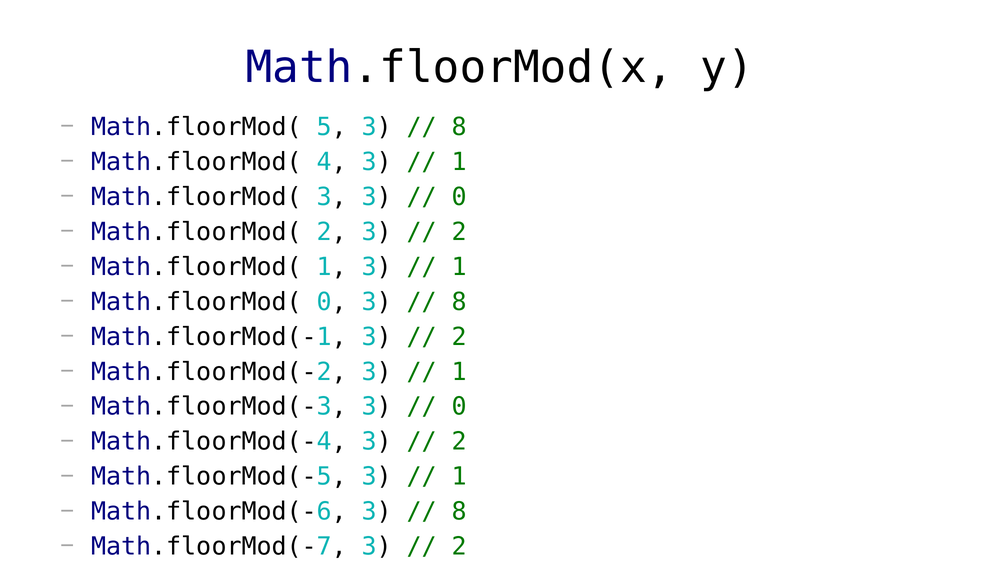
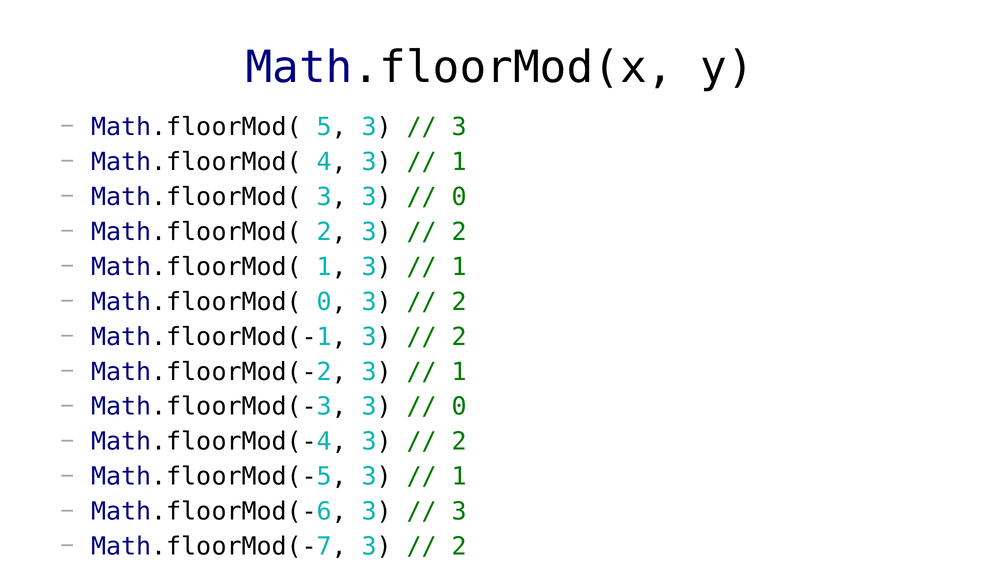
8: 8 -> 3 (459, 127)
8: 8 -> 2 (459, 302)
8: 8 -> 3 (459, 512)
